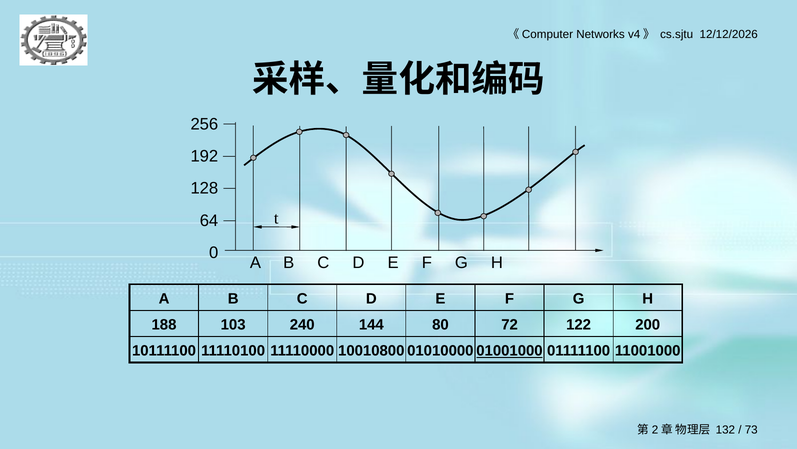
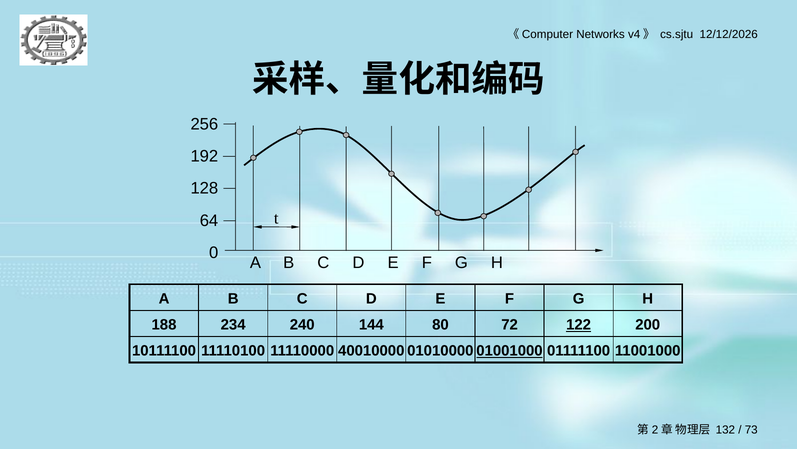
103: 103 -> 234 (233, 324)
122 underline: none -> present (579, 324)
10010800: 10010800 -> 40010000 (371, 350)
